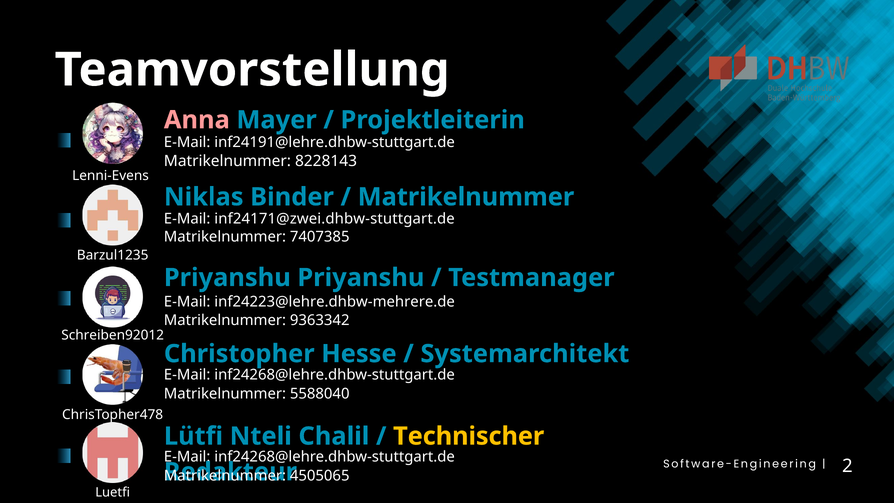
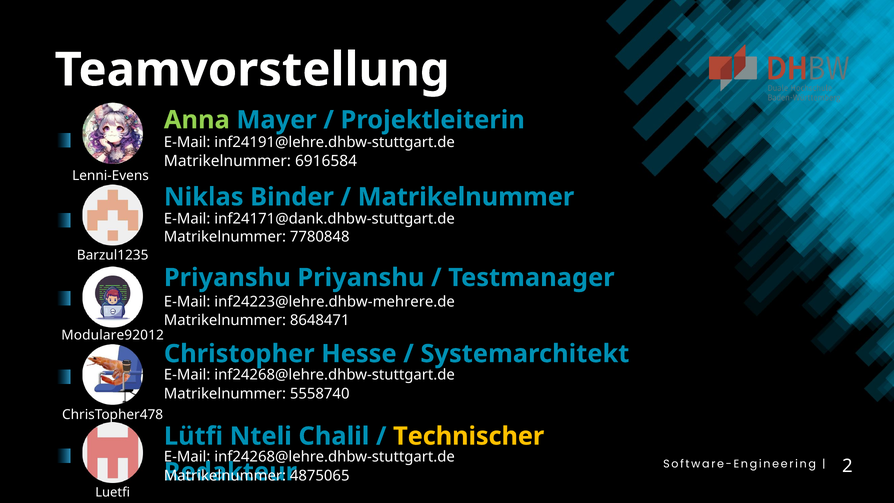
Anna colour: pink -> light green (197, 120)
8228143: 8228143 -> 6916584 (326, 161)
inf24171@zwei.dhbw-stuttgart.de: inf24171@zwei.dhbw-stuttgart.de -> inf24171@dank.dhbw-stuttgart.de (335, 219)
7407385: 7407385 -> 7780848 (320, 237)
9363342: 9363342 -> 8648471 (320, 320)
Schreiben92012: Schreiben92012 -> Modulare92012 (113, 335)
5588040: 5588040 -> 5558740 (320, 394)
4505065: 4505065 -> 4875065 (320, 476)
